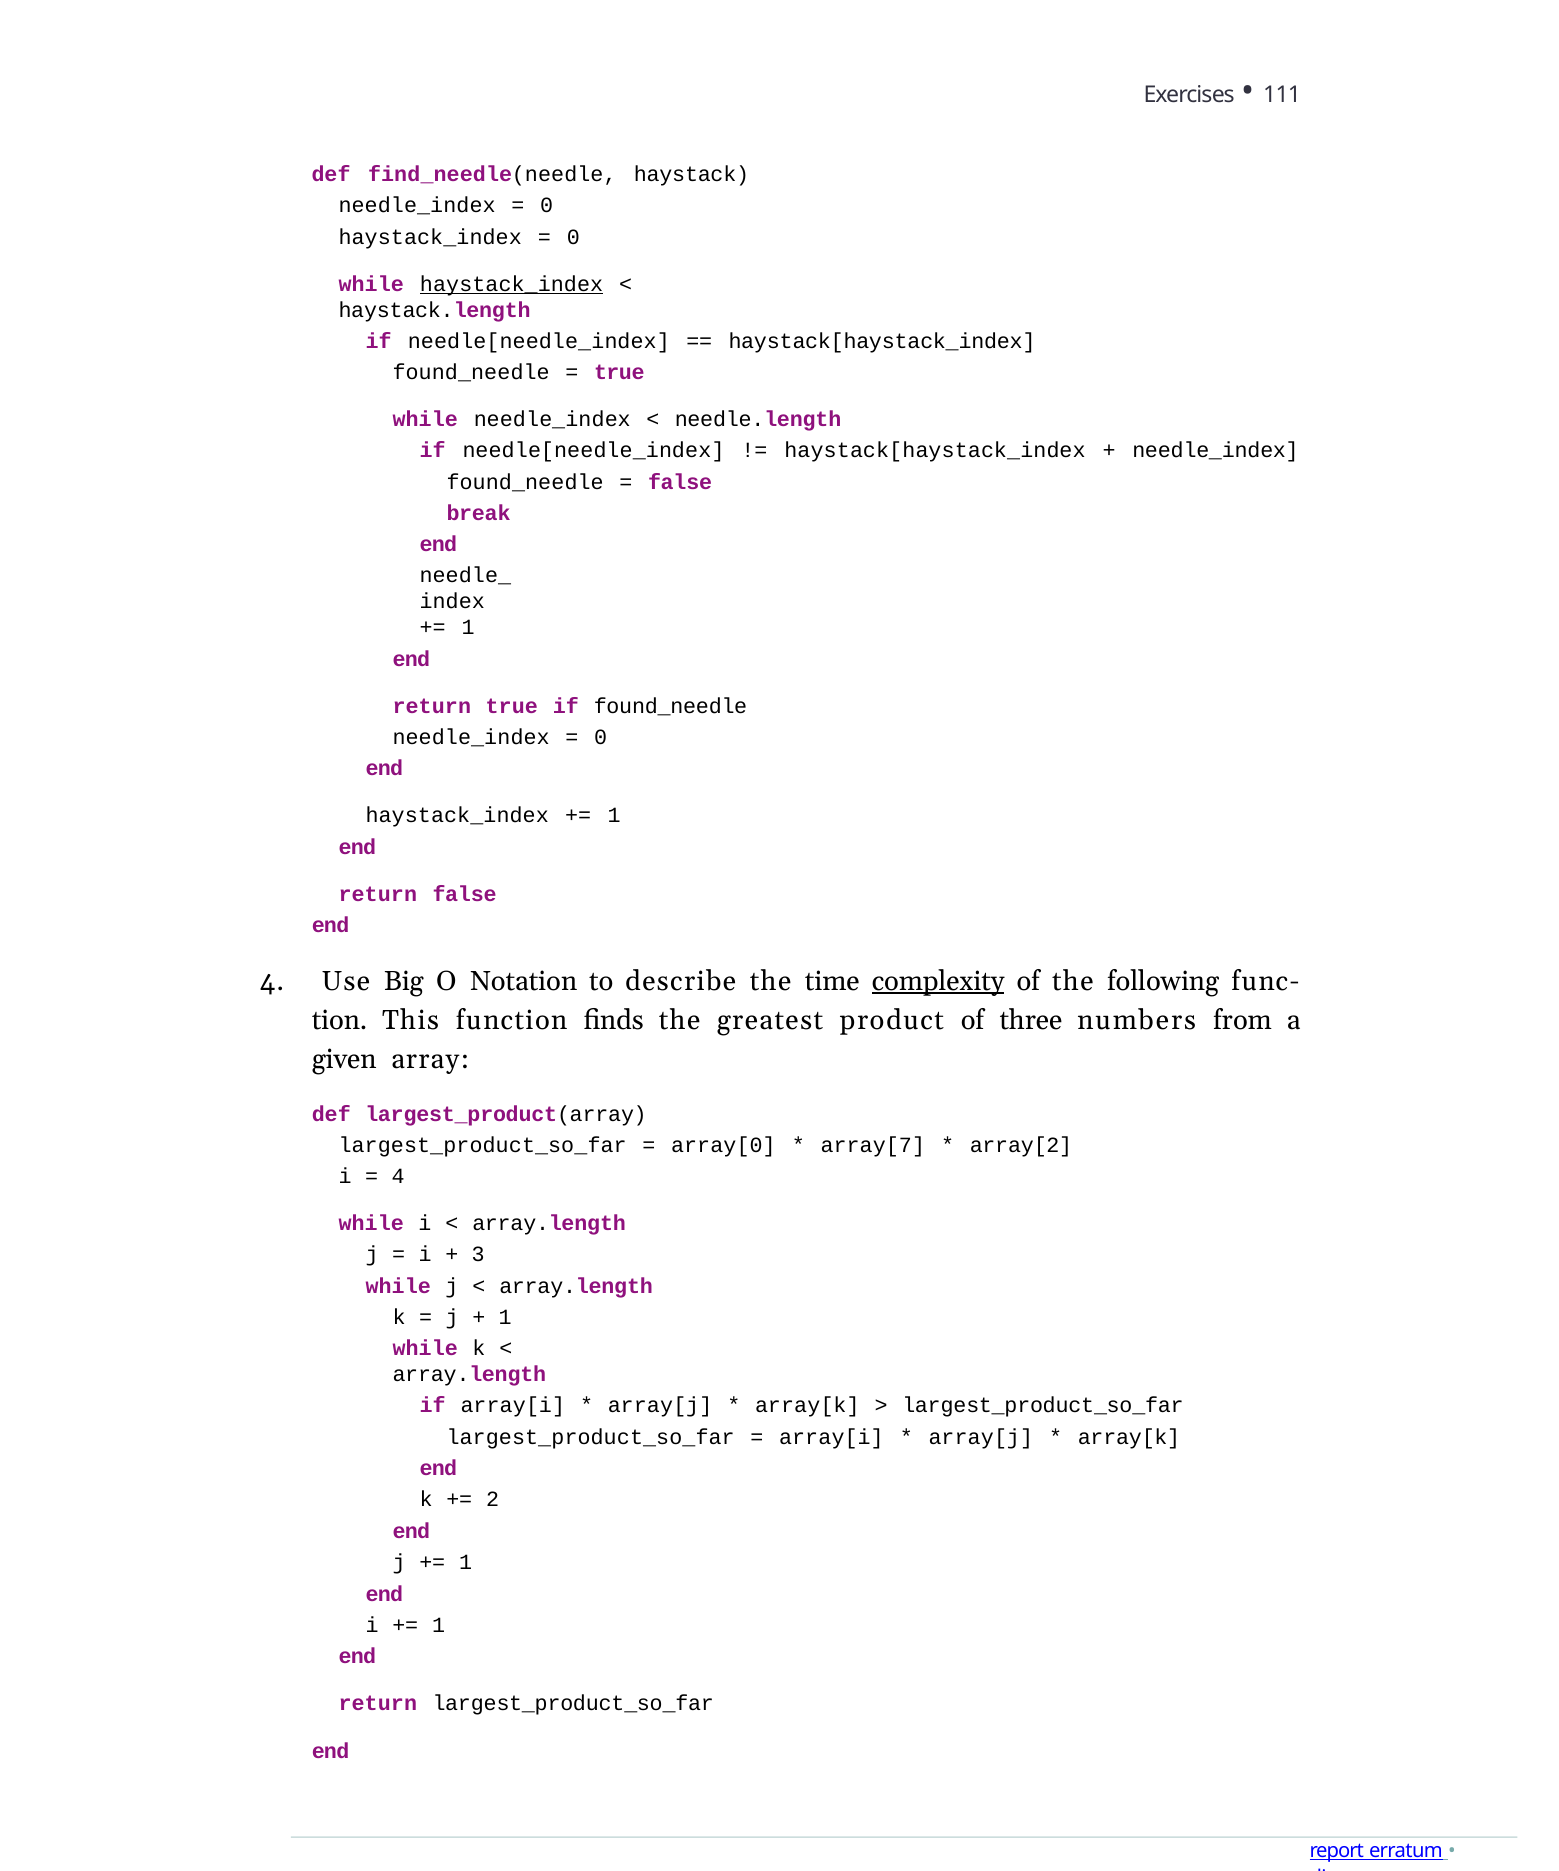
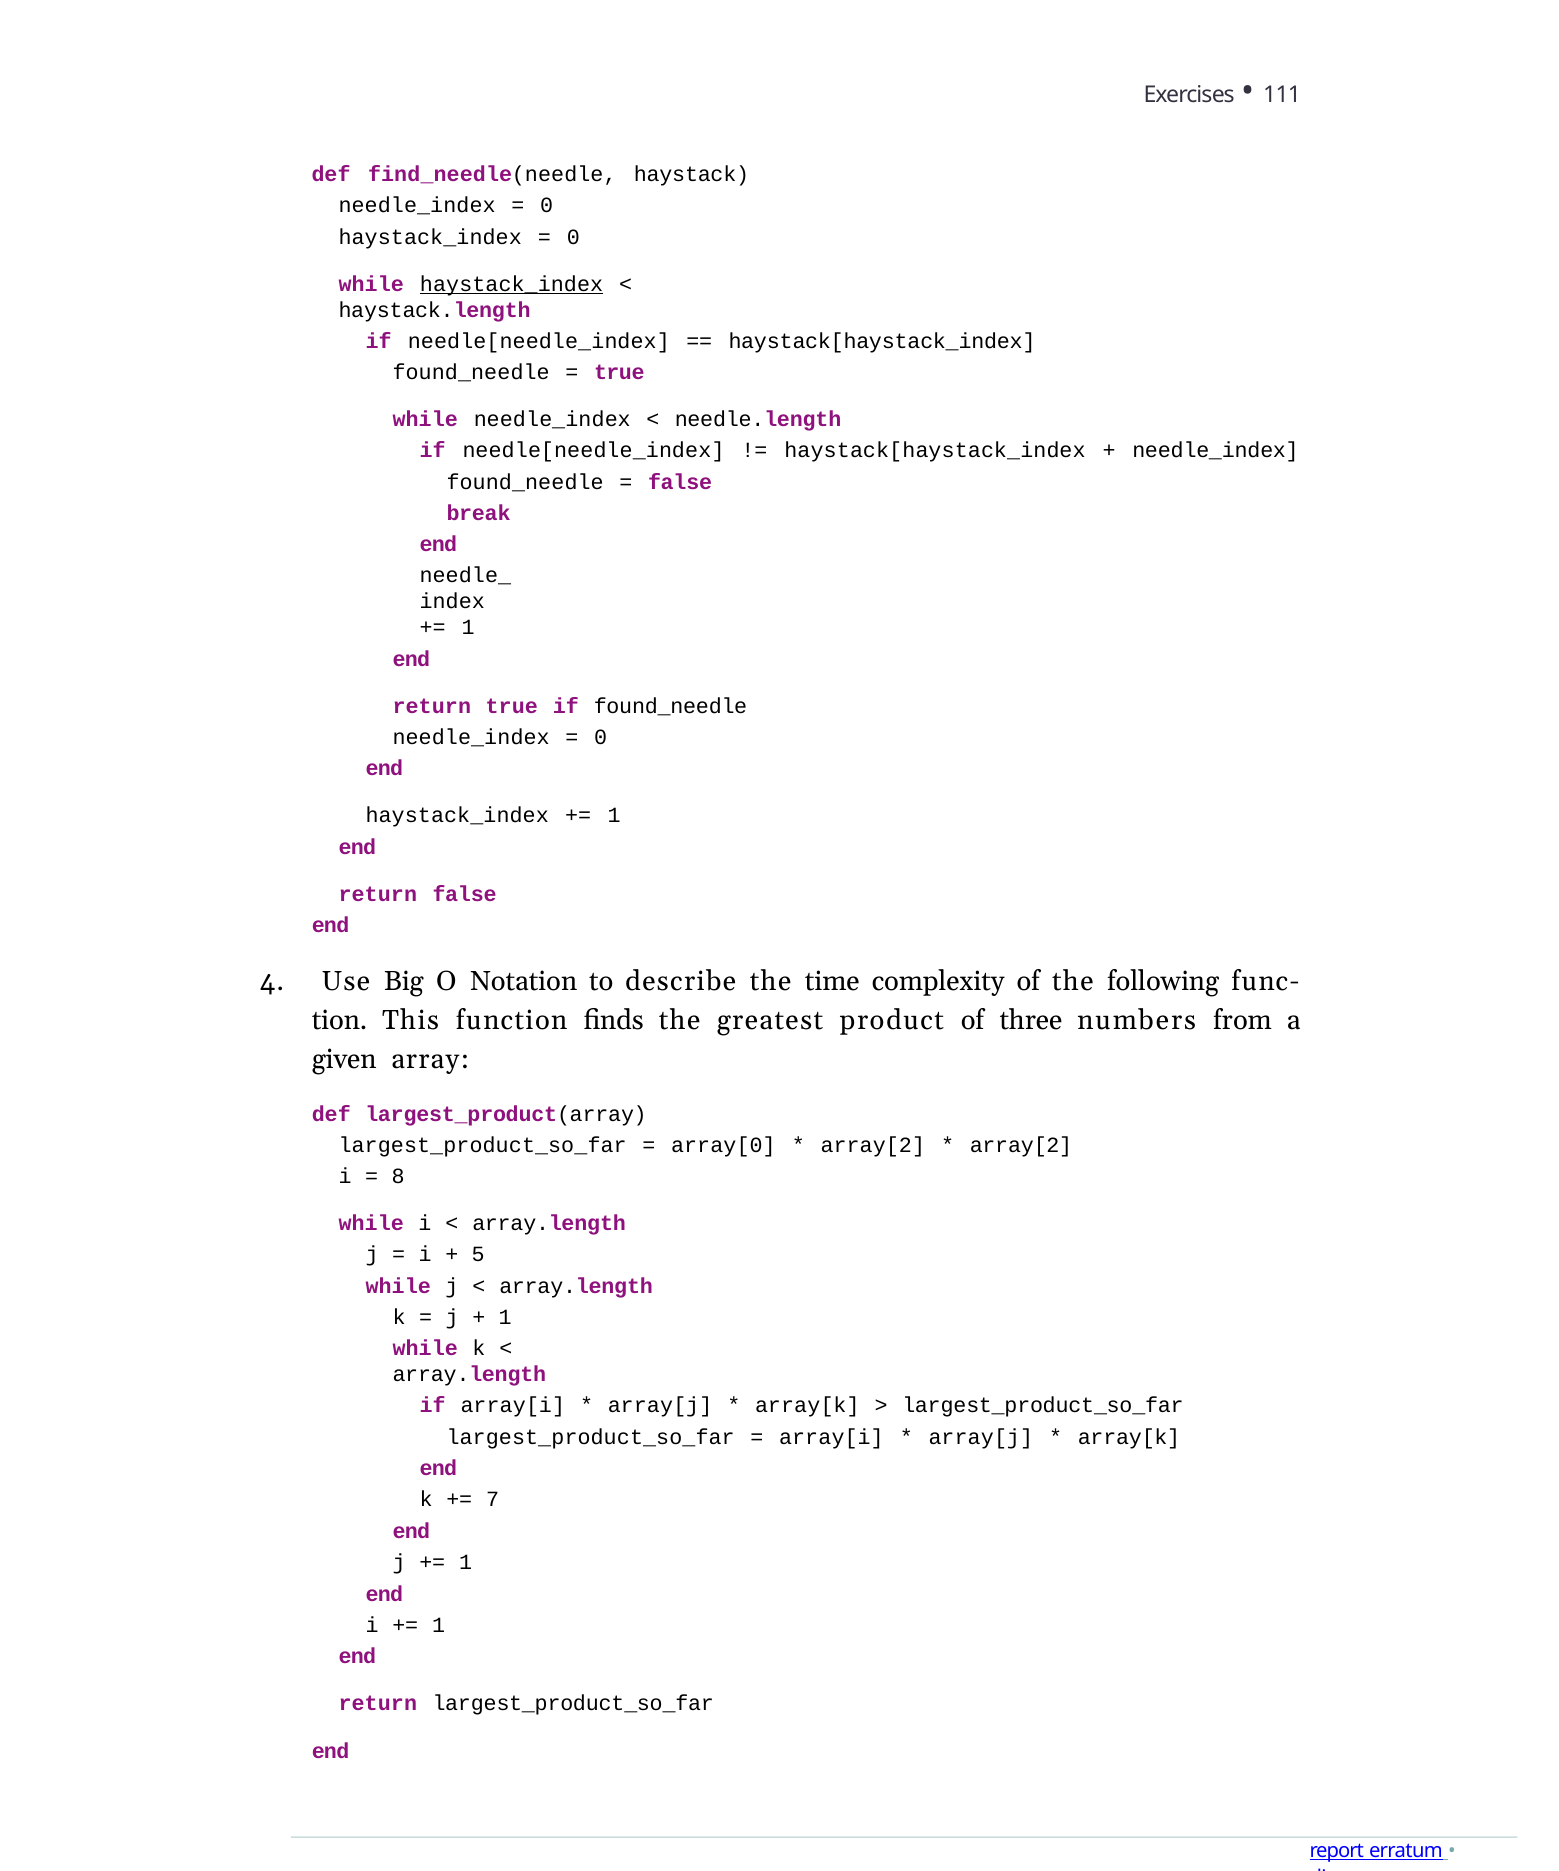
complexity underline: present -> none (938, 981)
array[7: array[7 -> array[2 (873, 1145)
4: 4 -> 8 (398, 1177)
3: 3 -> 5 (478, 1255)
2: 2 -> 7 (493, 1500)
